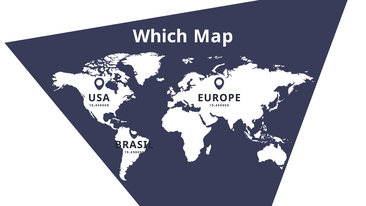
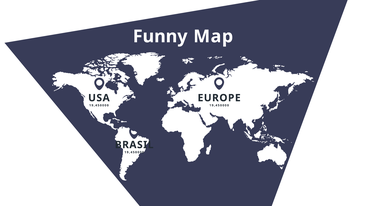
Which: Which -> Funny (160, 36)
